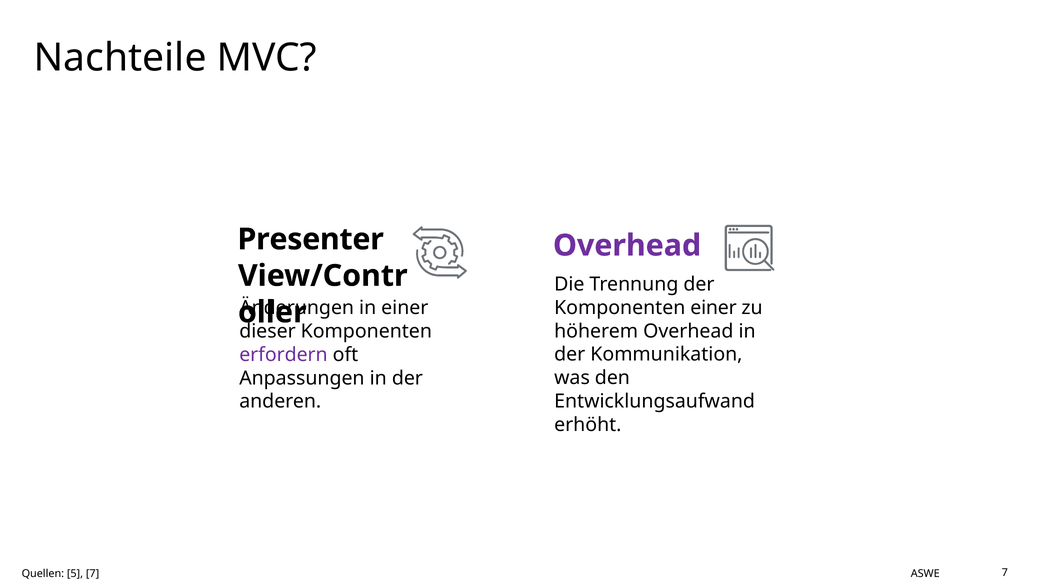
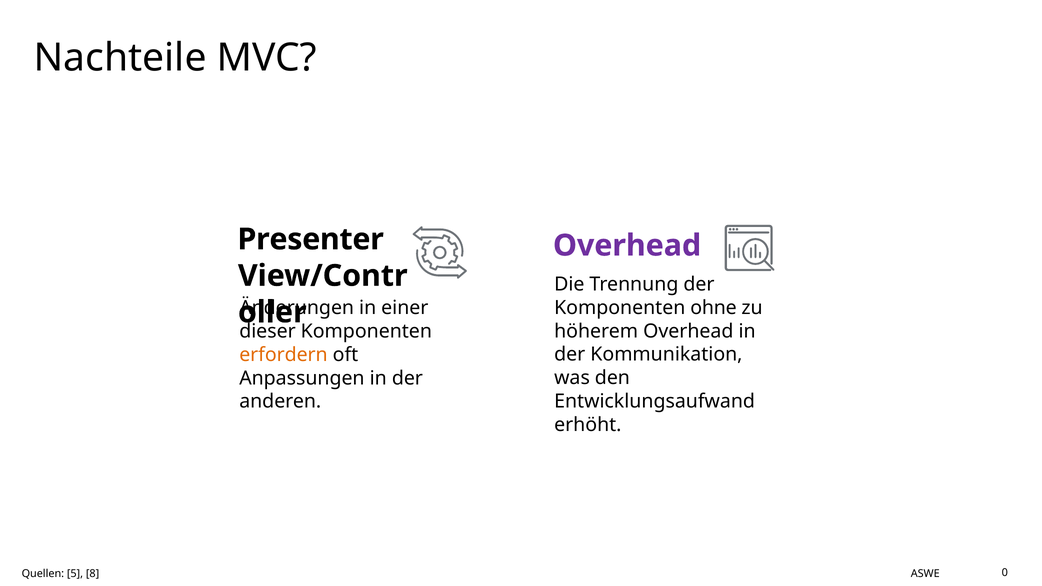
Komponenten einer: einer -> ohne (714, 308)
erfordern colour: purple -> orange (283, 355)
5 7: 7 -> 8 (93, 574)
ASWE 7: 7 -> 0 (1005, 573)
